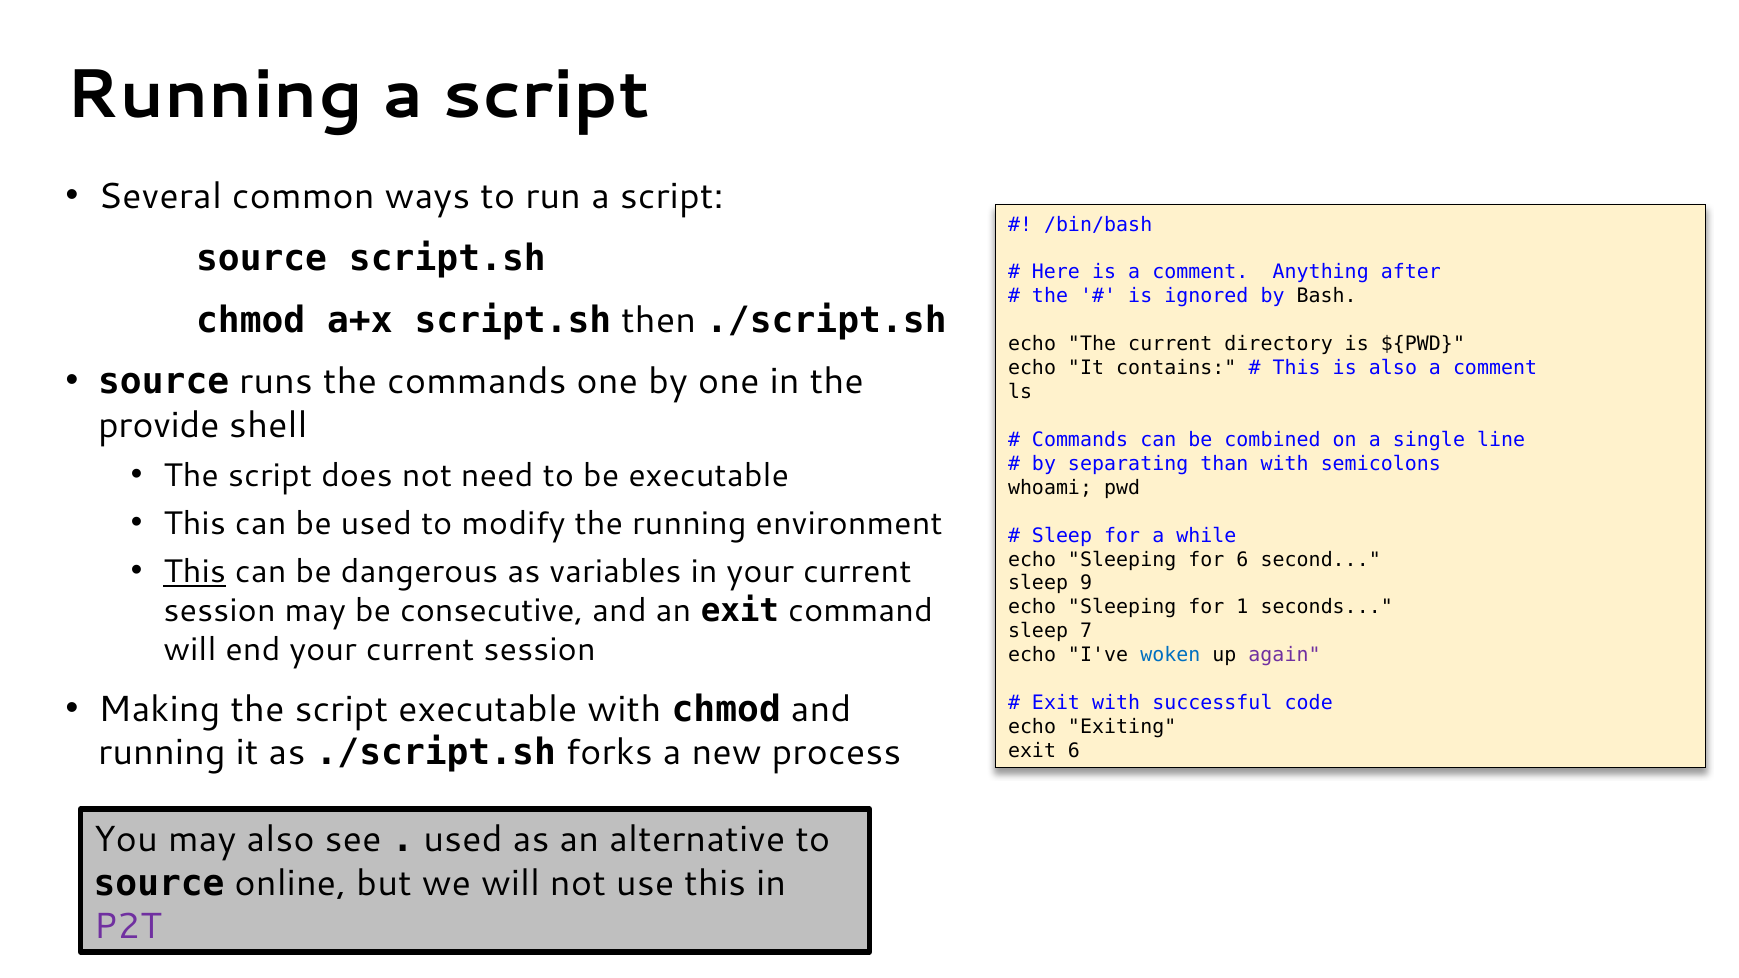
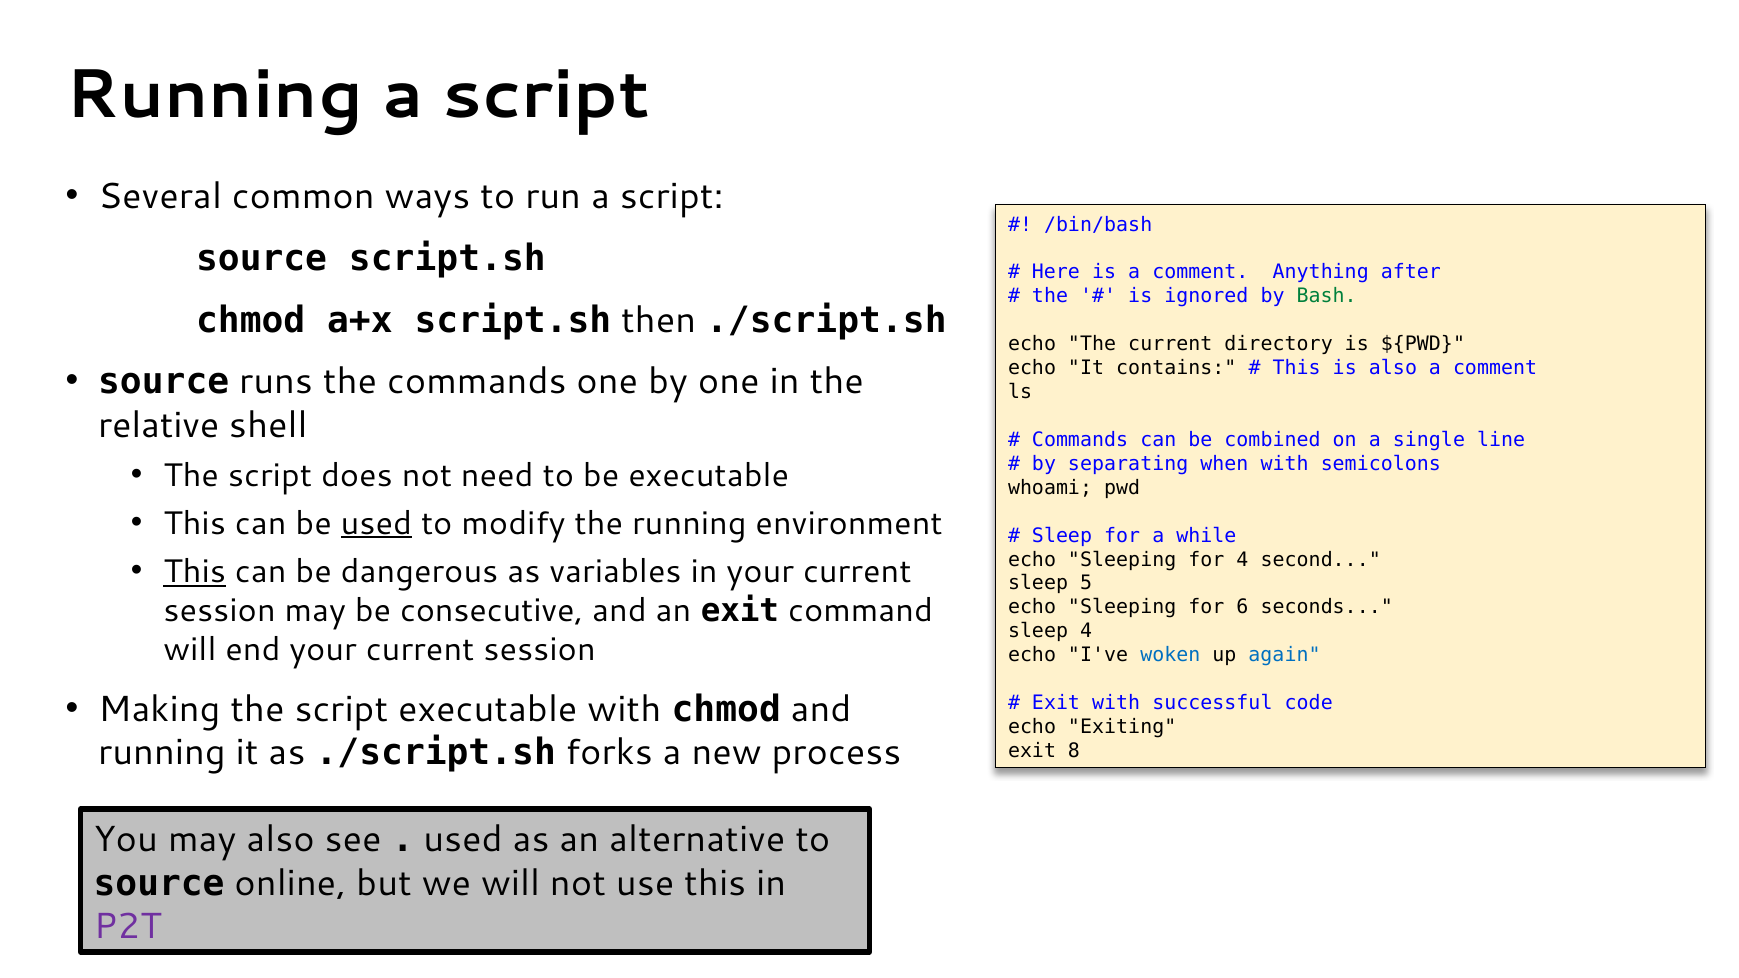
Bash colour: black -> green (1327, 296)
provide: provide -> relative (159, 425)
than: than -> when (1224, 464)
used underline: none -> present (376, 524)
for 6: 6 -> 4 (1242, 560)
9: 9 -> 5 (1086, 583)
1: 1 -> 6 (1242, 607)
sleep 7: 7 -> 4 (1086, 631)
again colour: purple -> blue (1285, 655)
exit 6: 6 -> 8 (1074, 751)
